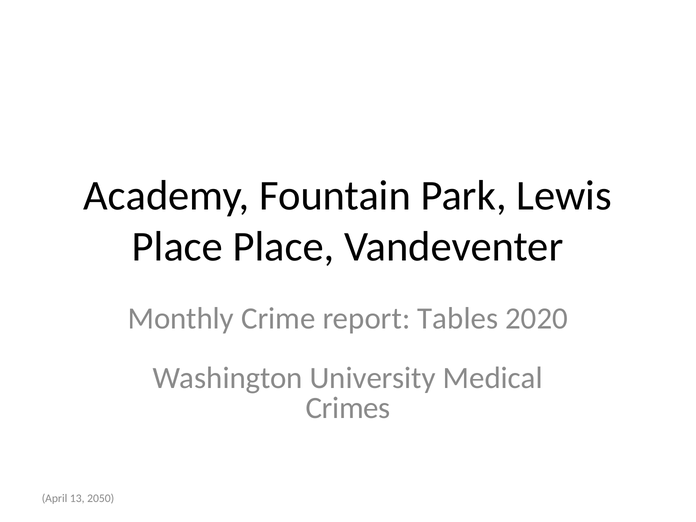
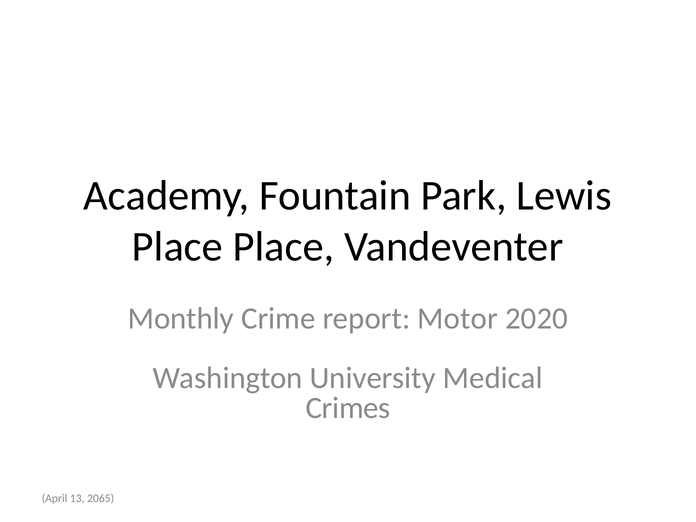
Tables: Tables -> Motor (458, 319)
2050: 2050 -> 2065 (101, 499)
